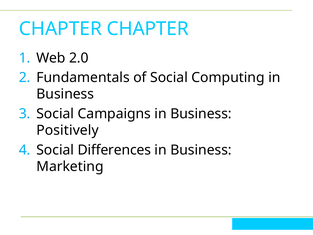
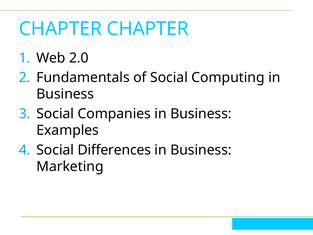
Campaigns: Campaigns -> Companies (114, 114)
Positively: Positively -> Examples (68, 130)
